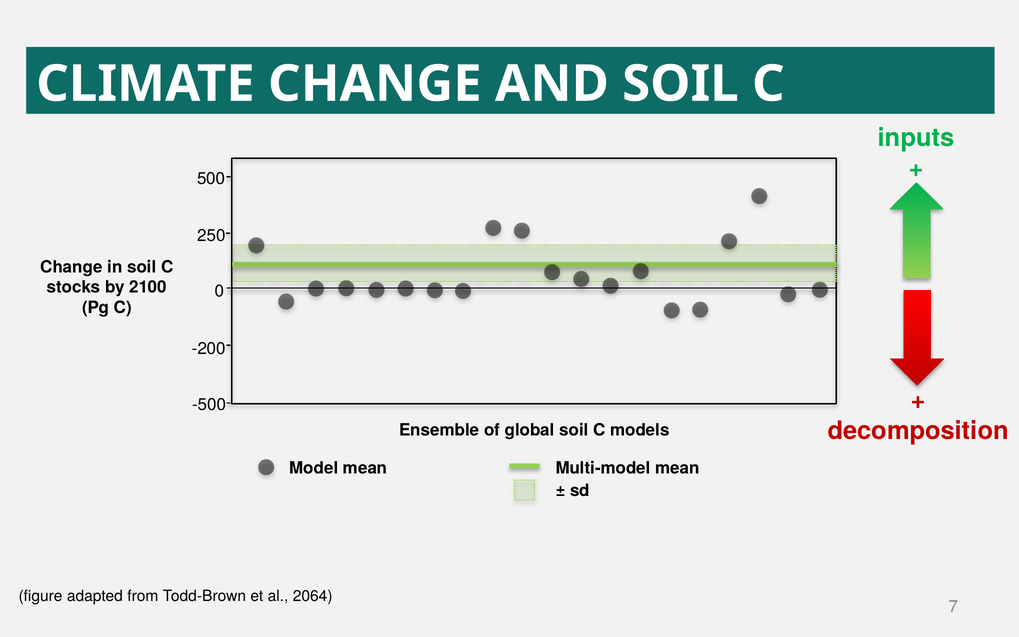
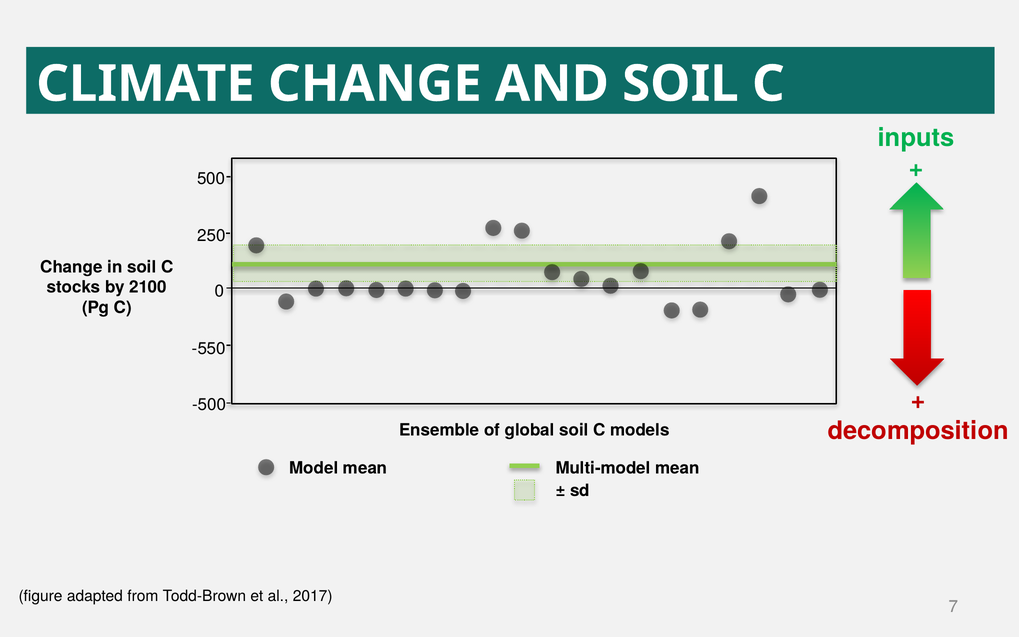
-200: -200 -> -550 (209, 348)
2064: 2064 -> 2017 (313, 596)
